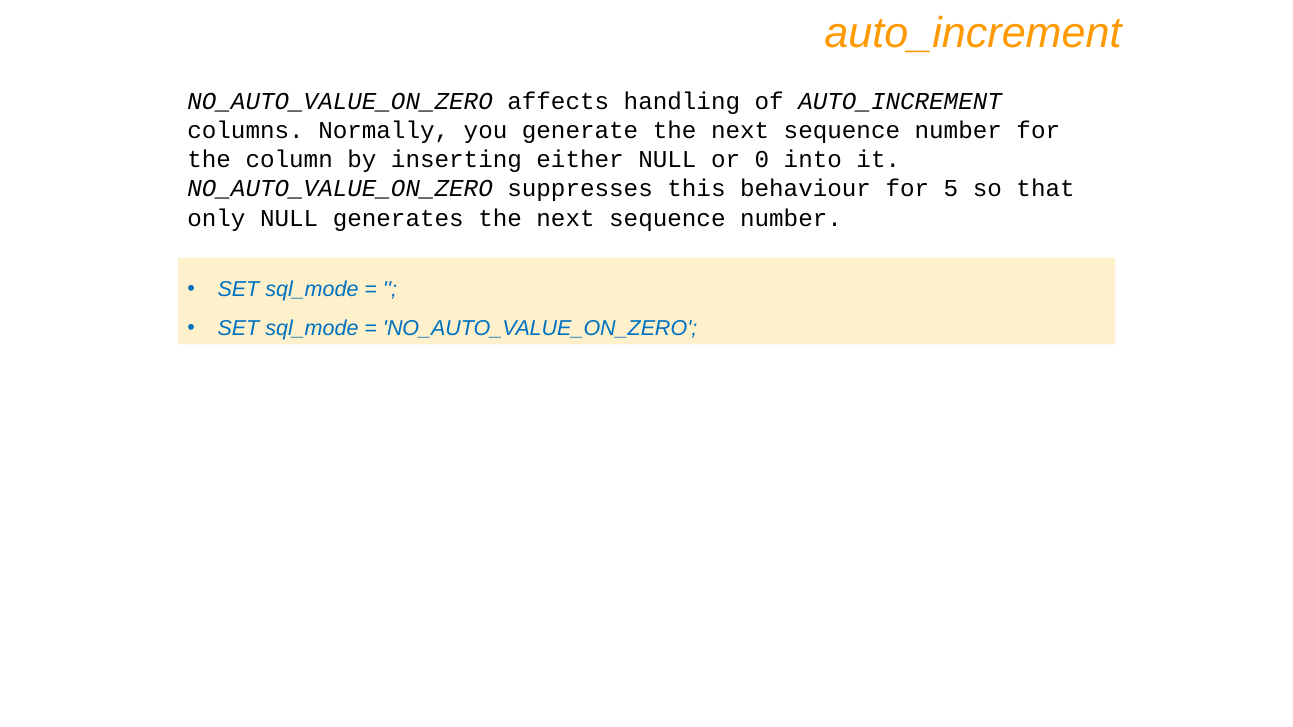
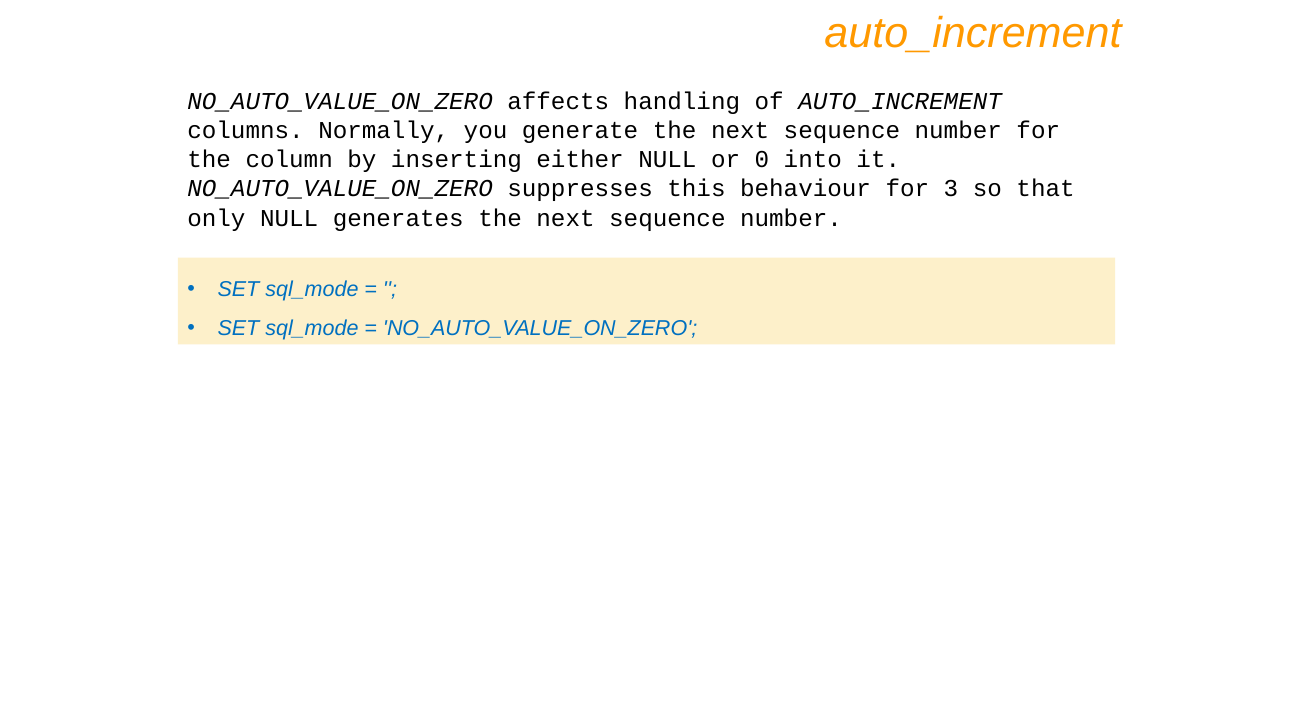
5: 5 -> 3 (951, 189)
